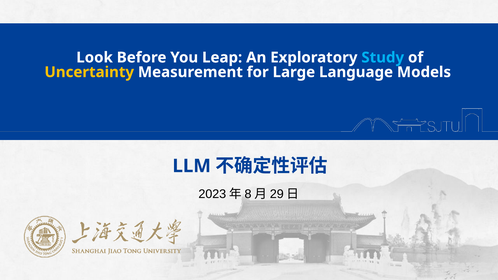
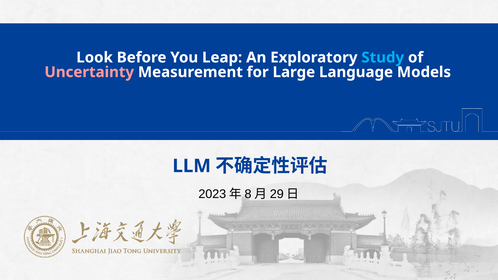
Uncertainty colour: yellow -> pink (89, 72)
